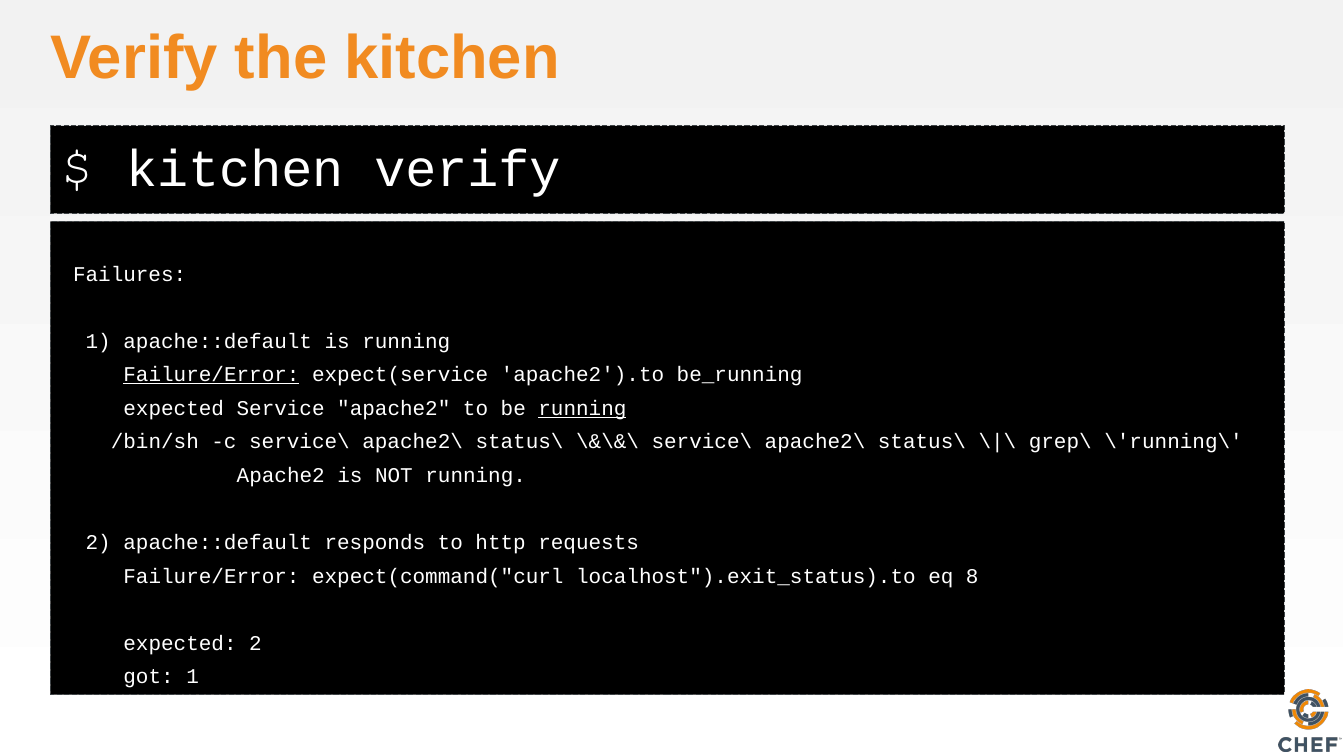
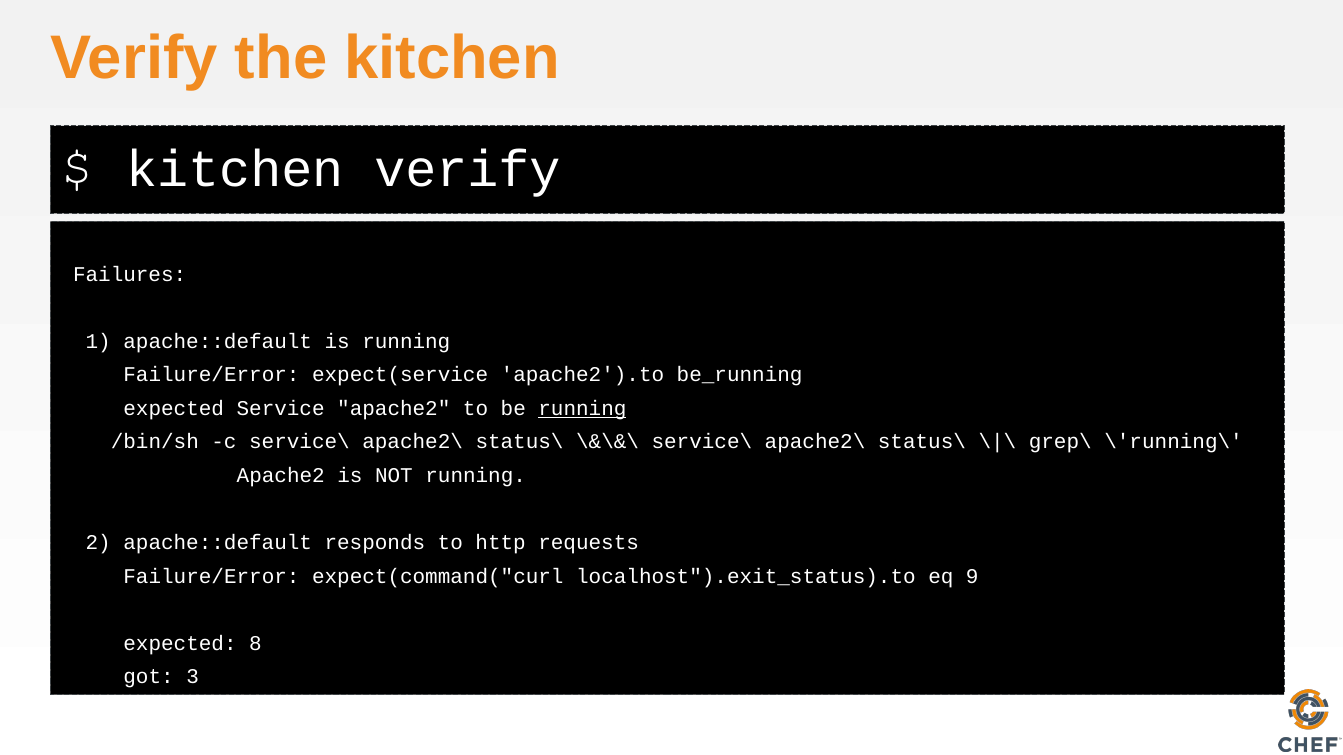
Failure/Error underline: present -> none (211, 375)
8: 8 -> 9 (972, 577)
expected 2: 2 -> 8 (255, 644)
got 1: 1 -> 3 (193, 677)
